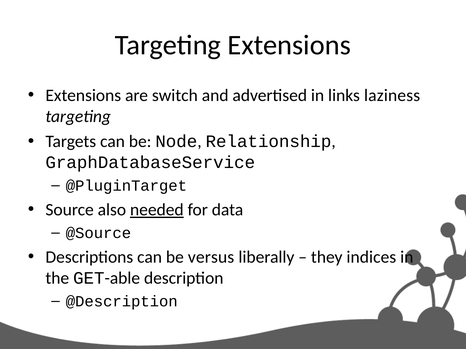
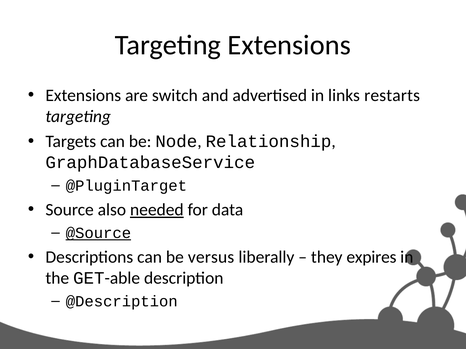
laziness: laziness -> restarts (392, 96)
@Source underline: none -> present (98, 233)
indices: indices -> expires (371, 258)
